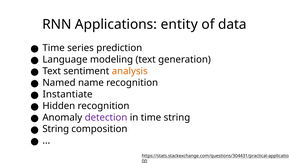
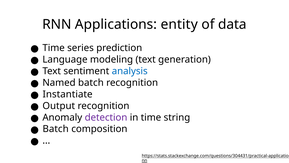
analysis colour: orange -> blue (130, 71)
Named name: name -> batch (91, 82)
Hidden: Hidden -> Output (59, 106)
String: String -> Batch (56, 129)
